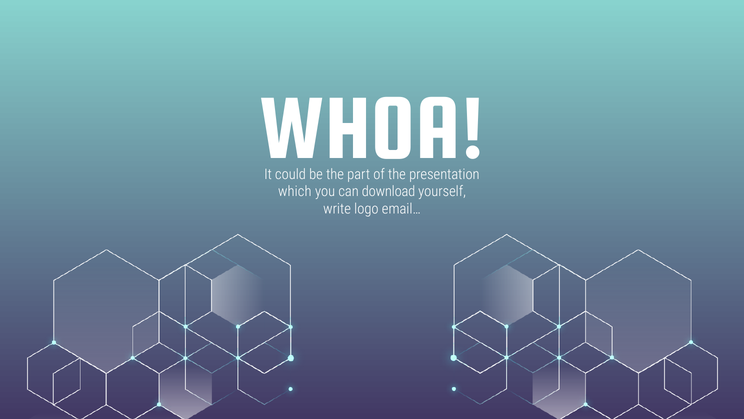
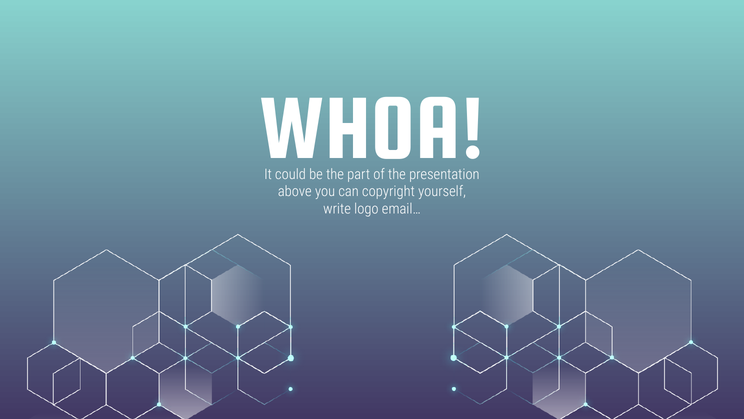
which: which -> above (295, 191)
download: download -> copyright (388, 191)
